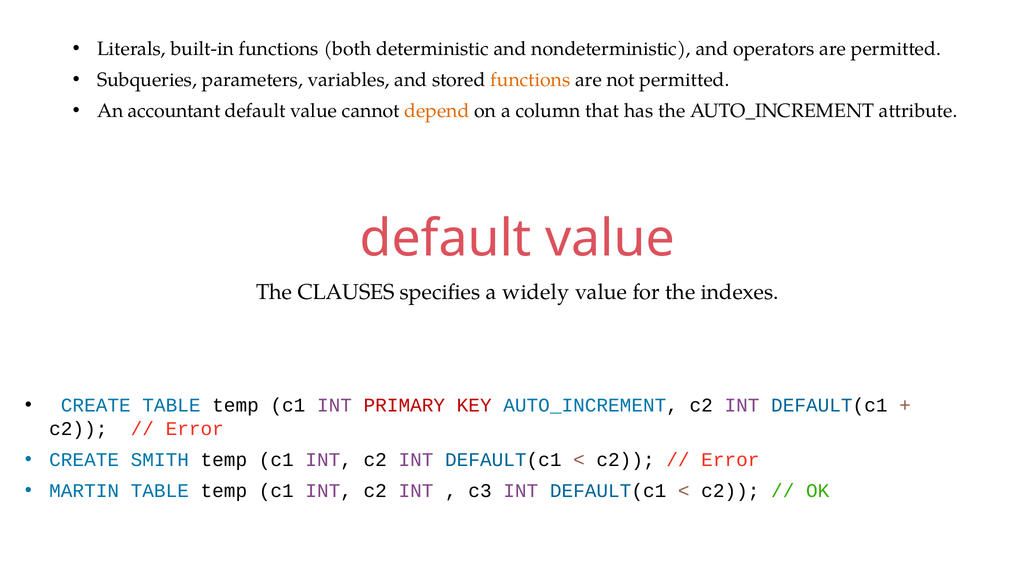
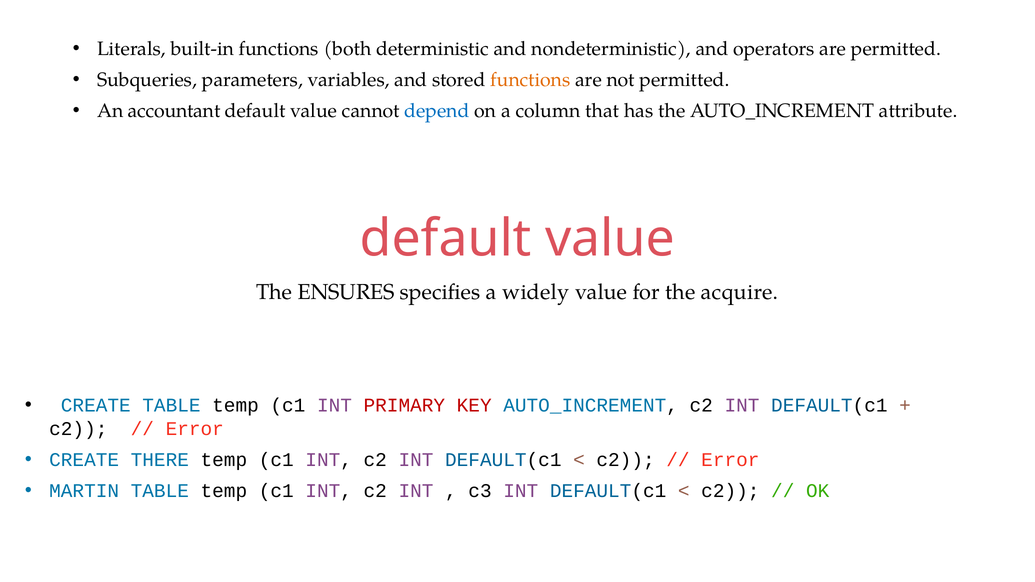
depend colour: orange -> blue (437, 111)
CLAUSES: CLAUSES -> ENSURES (346, 292)
indexes: indexes -> acquire (740, 292)
SMITH: SMITH -> THERE (160, 460)
